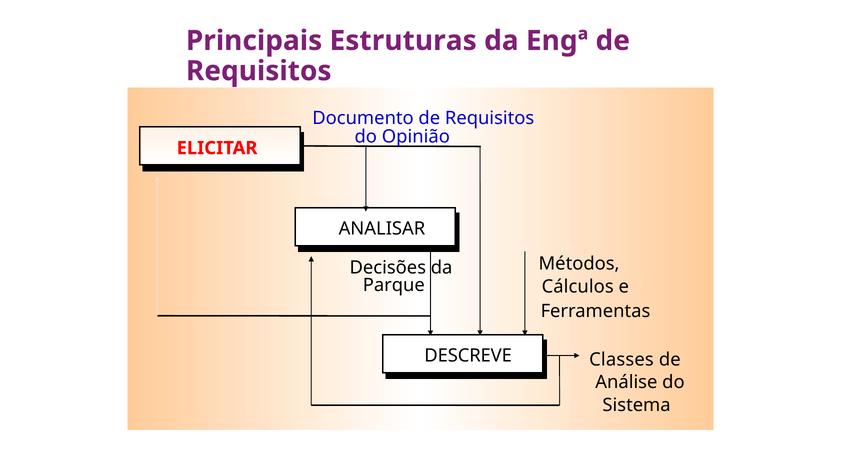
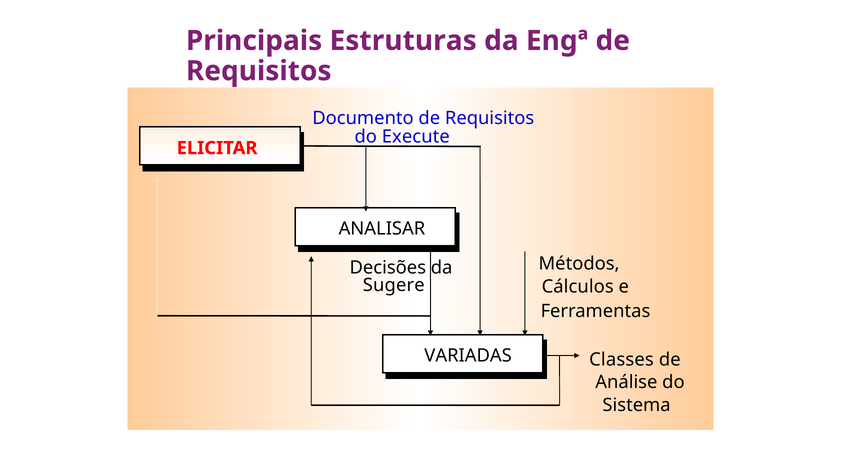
Opinião: Opinião -> Execute (416, 137)
Parque: Parque -> Sugere (394, 285)
DESCREVE: DESCREVE -> VARIADAS (468, 356)
